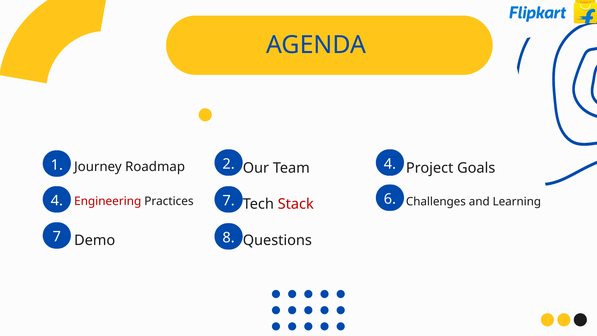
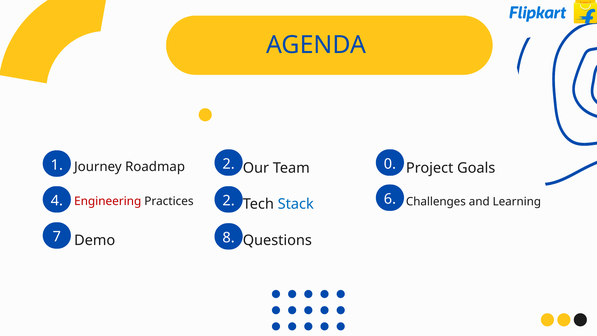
2 4: 4 -> 0 (390, 164)
4 7: 7 -> 2 (229, 201)
Stack colour: red -> blue (296, 204)
